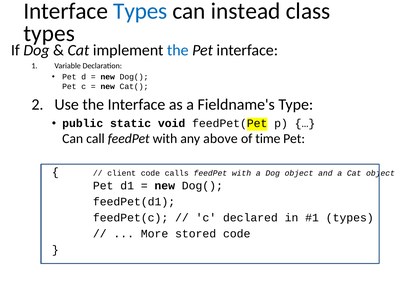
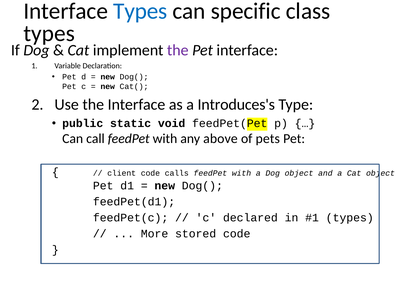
instead: instead -> specific (246, 11)
the colour: blue -> purple (178, 50)
Fieldname's: Fieldname's -> Introduces's (236, 105)
time: time -> pets (268, 139)
